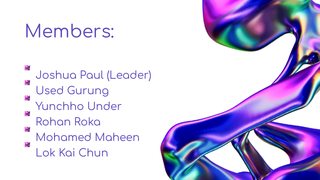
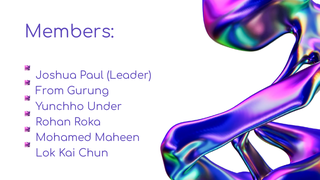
Used: Used -> From (50, 91)
